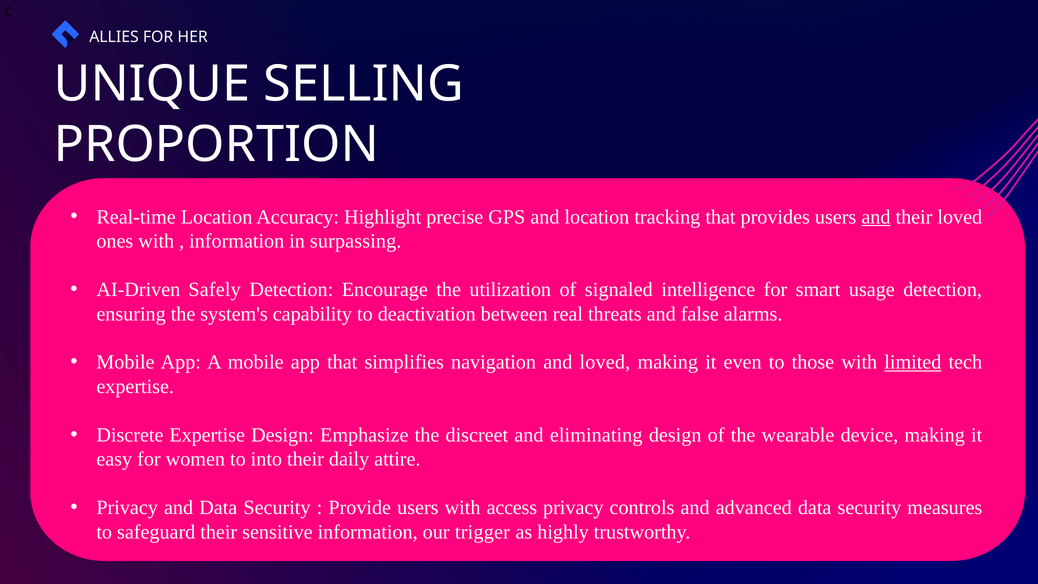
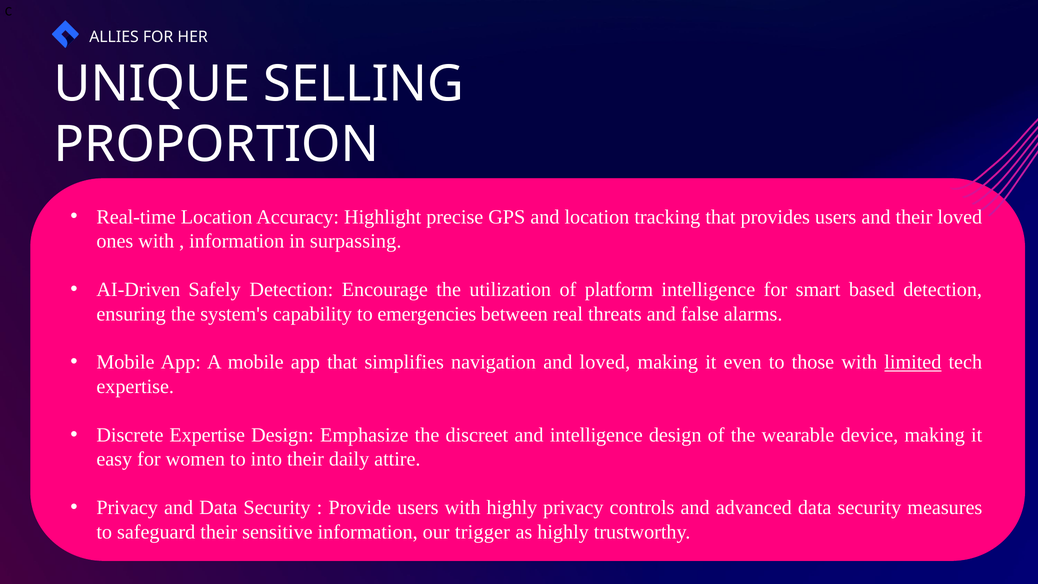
and underline: present -> none (876, 217)
signaled: signaled -> platform (619, 290)
usage: usage -> based (872, 290)
deactivation: deactivation -> emergencies (427, 314)
and eliminating: eliminating -> intelligence (596, 435)
with access: access -> highly (512, 508)
